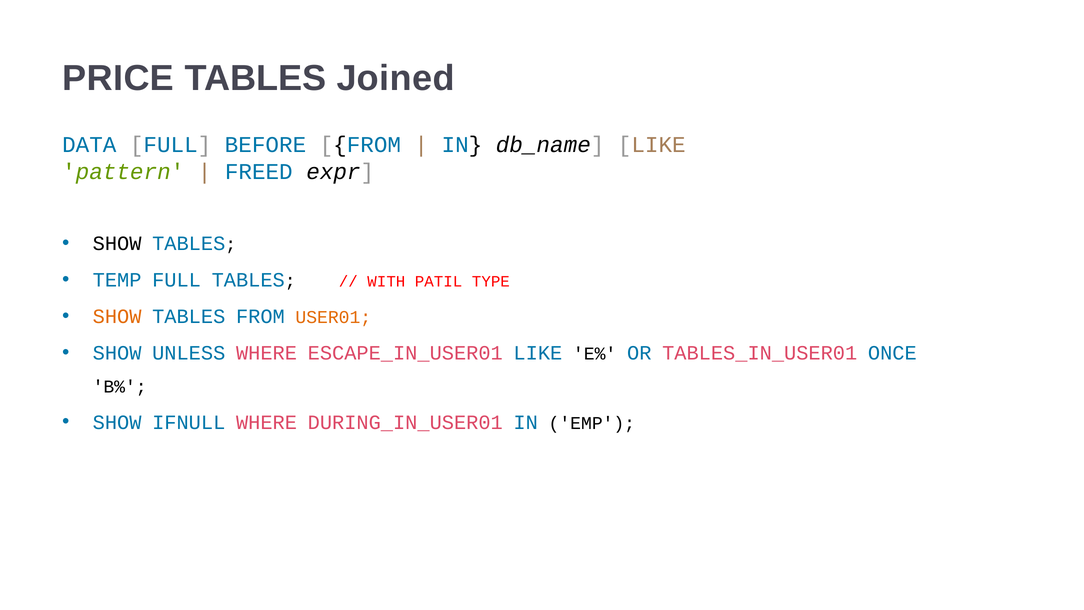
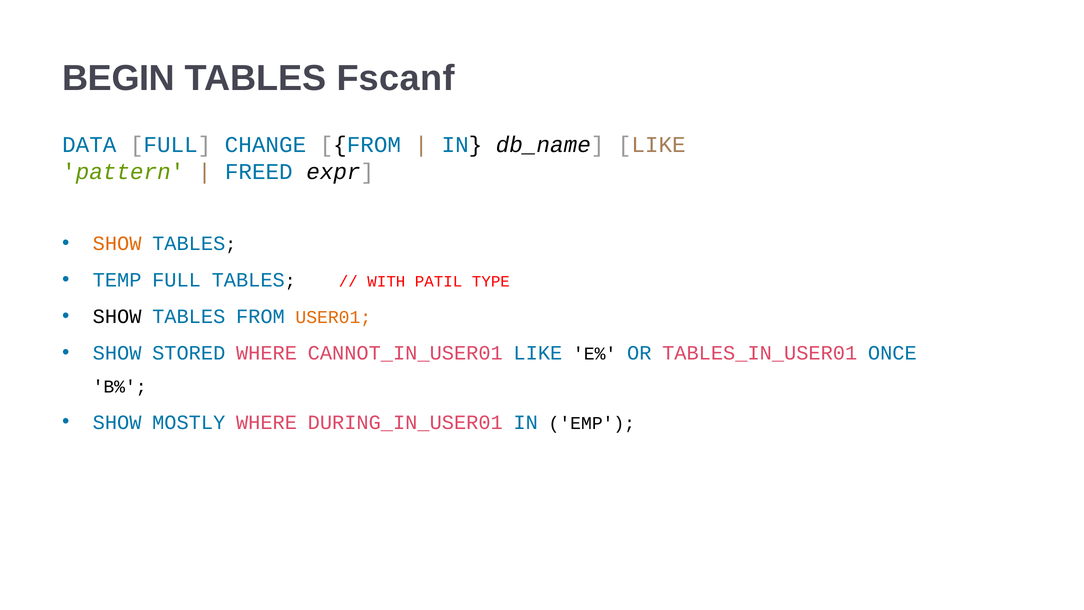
PRICE: PRICE -> BEGIN (119, 78)
Joined: Joined -> Fscanf (396, 78)
BEFORE: BEFORE -> CHANGE (265, 145)
SHOW colour: black -> orange (117, 243)
SHOW colour: orange -> black (117, 317)
UNLESS: UNLESS -> STORED (189, 353)
ESCAPE_IN_USER01: ESCAPE_IN_USER01 -> CANNOT_IN_USER01 (405, 353)
IFNULL: IFNULL -> MOSTLY (189, 422)
